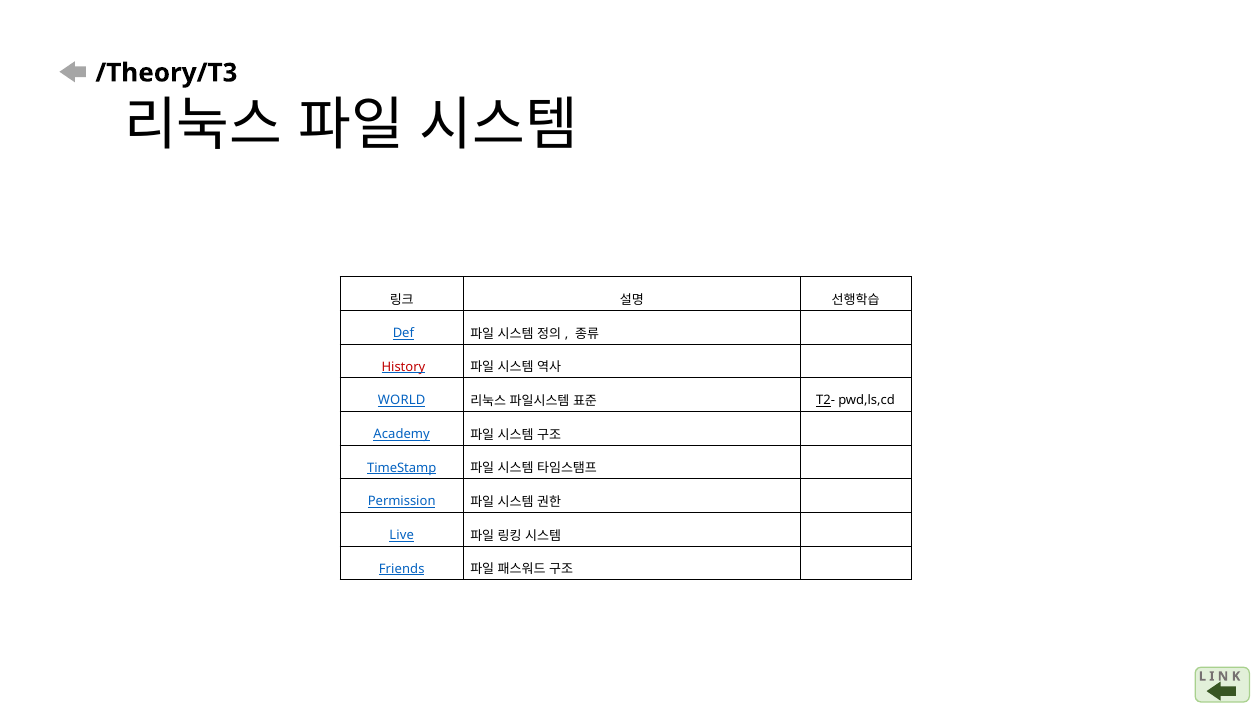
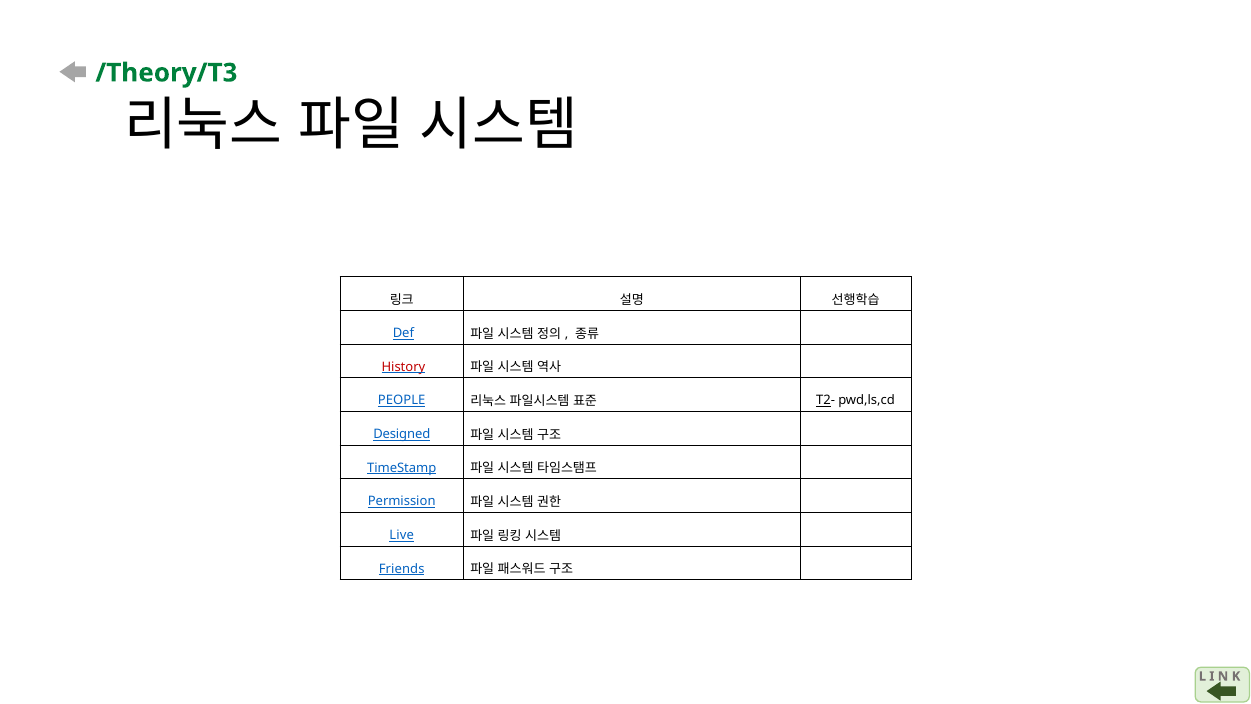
/Theory/T3 colour: black -> green (166, 73)
WORLD: WORLD -> PEOPLE (402, 400)
Academy: Academy -> Designed (402, 434)
